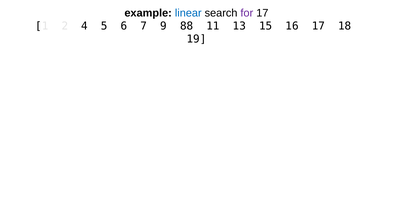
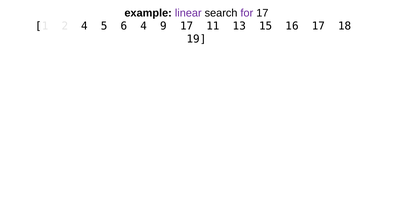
linear colour: blue -> purple (188, 13)
6 7: 7 -> 4 (144, 26)
9 88: 88 -> 17 (187, 26)
